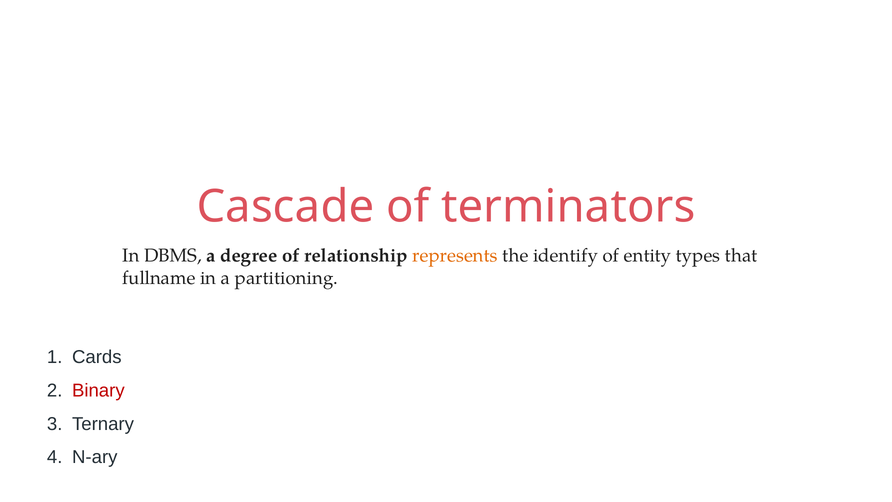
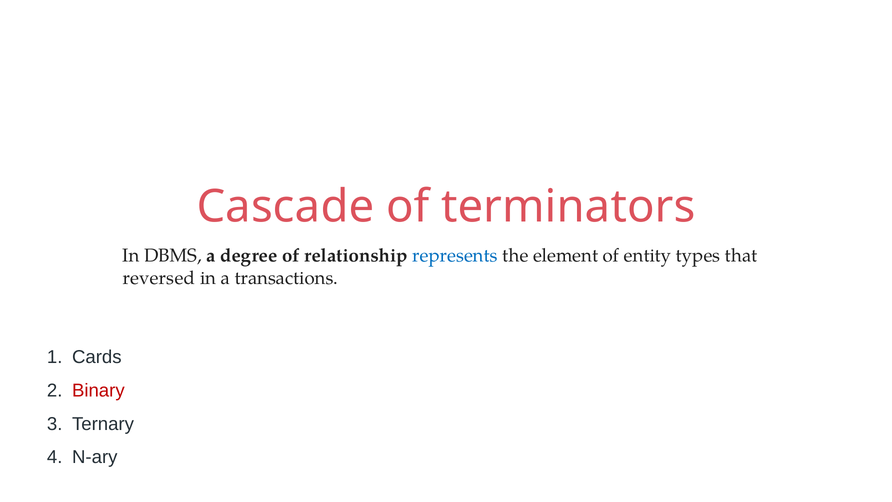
represents colour: orange -> blue (455, 255)
identify: identify -> element (566, 255)
fullname: fullname -> reversed (159, 278)
partitioning: partitioning -> transactions (286, 278)
